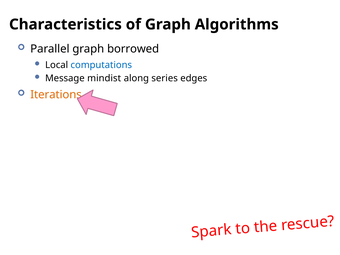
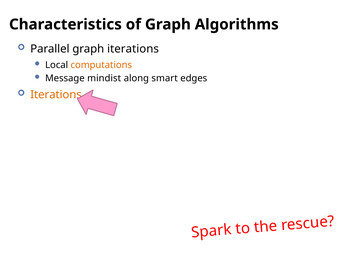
graph borrowed: borrowed -> iterations (133, 49)
computations colour: blue -> orange (101, 65)
series: series -> smart (165, 78)
